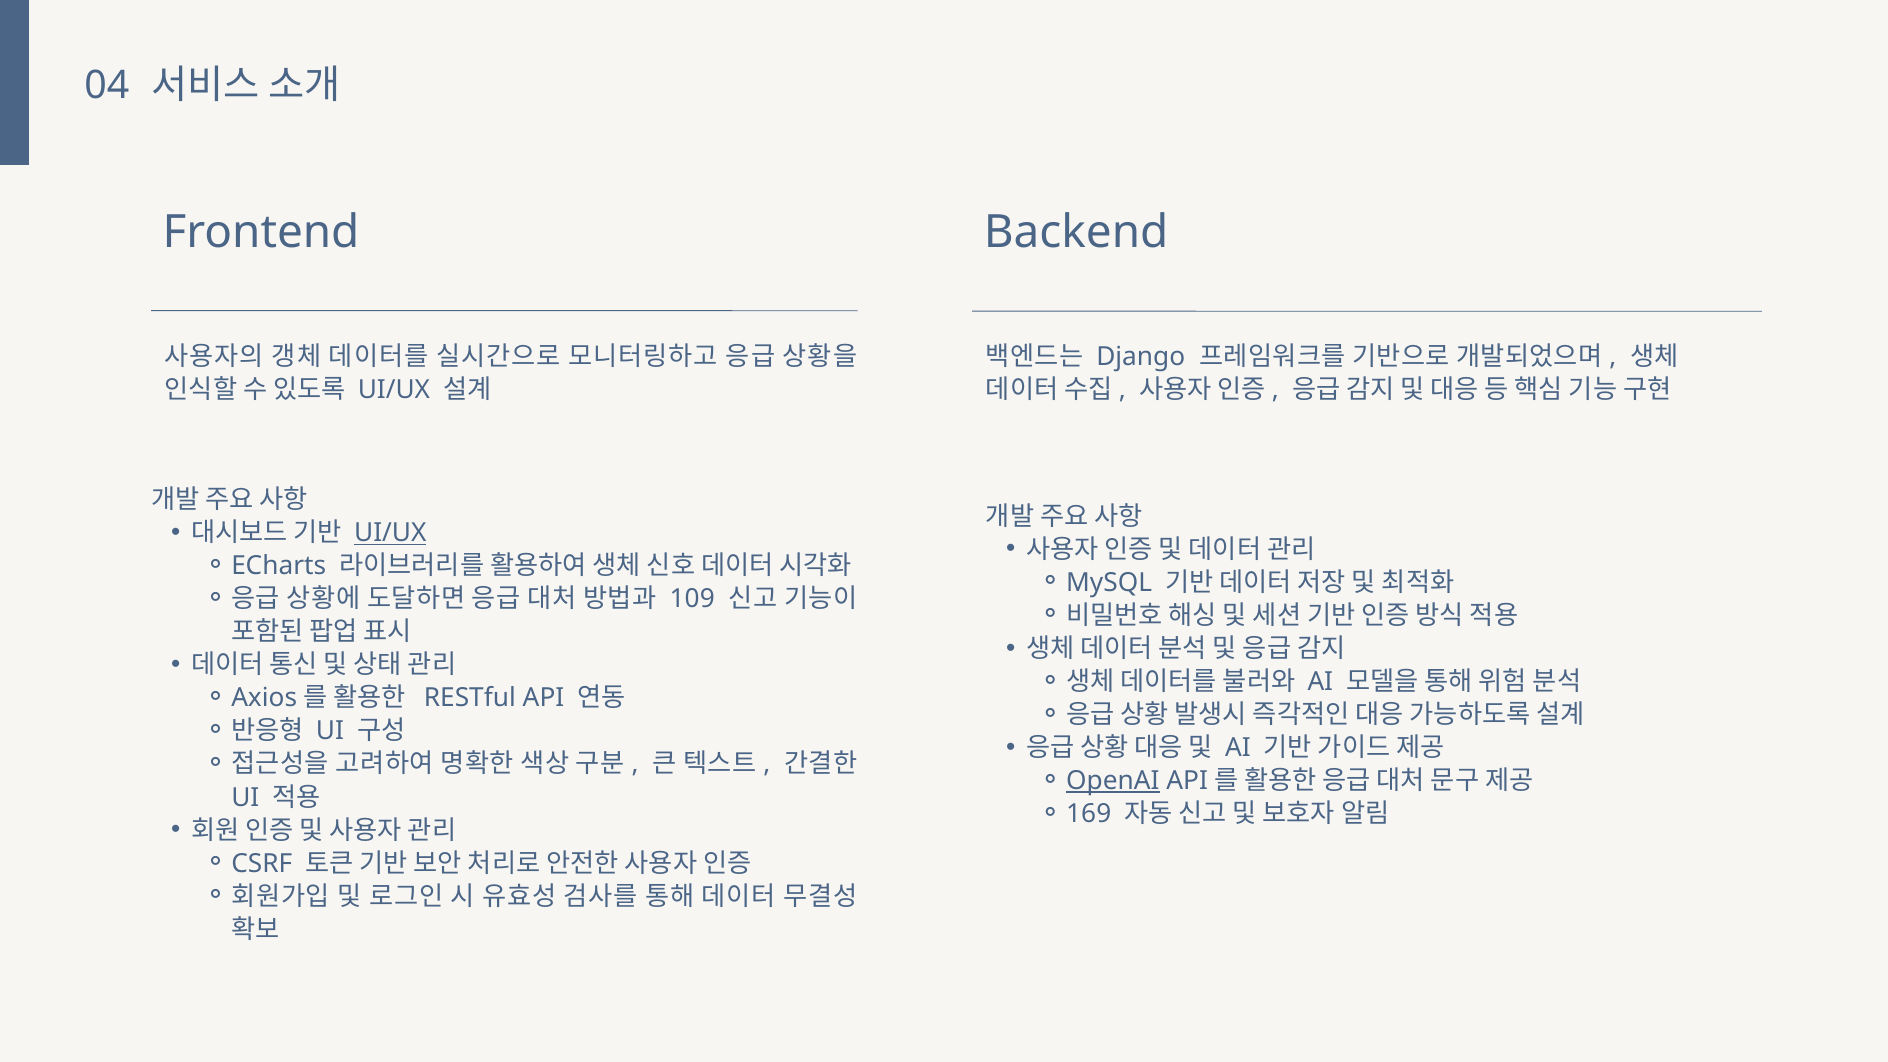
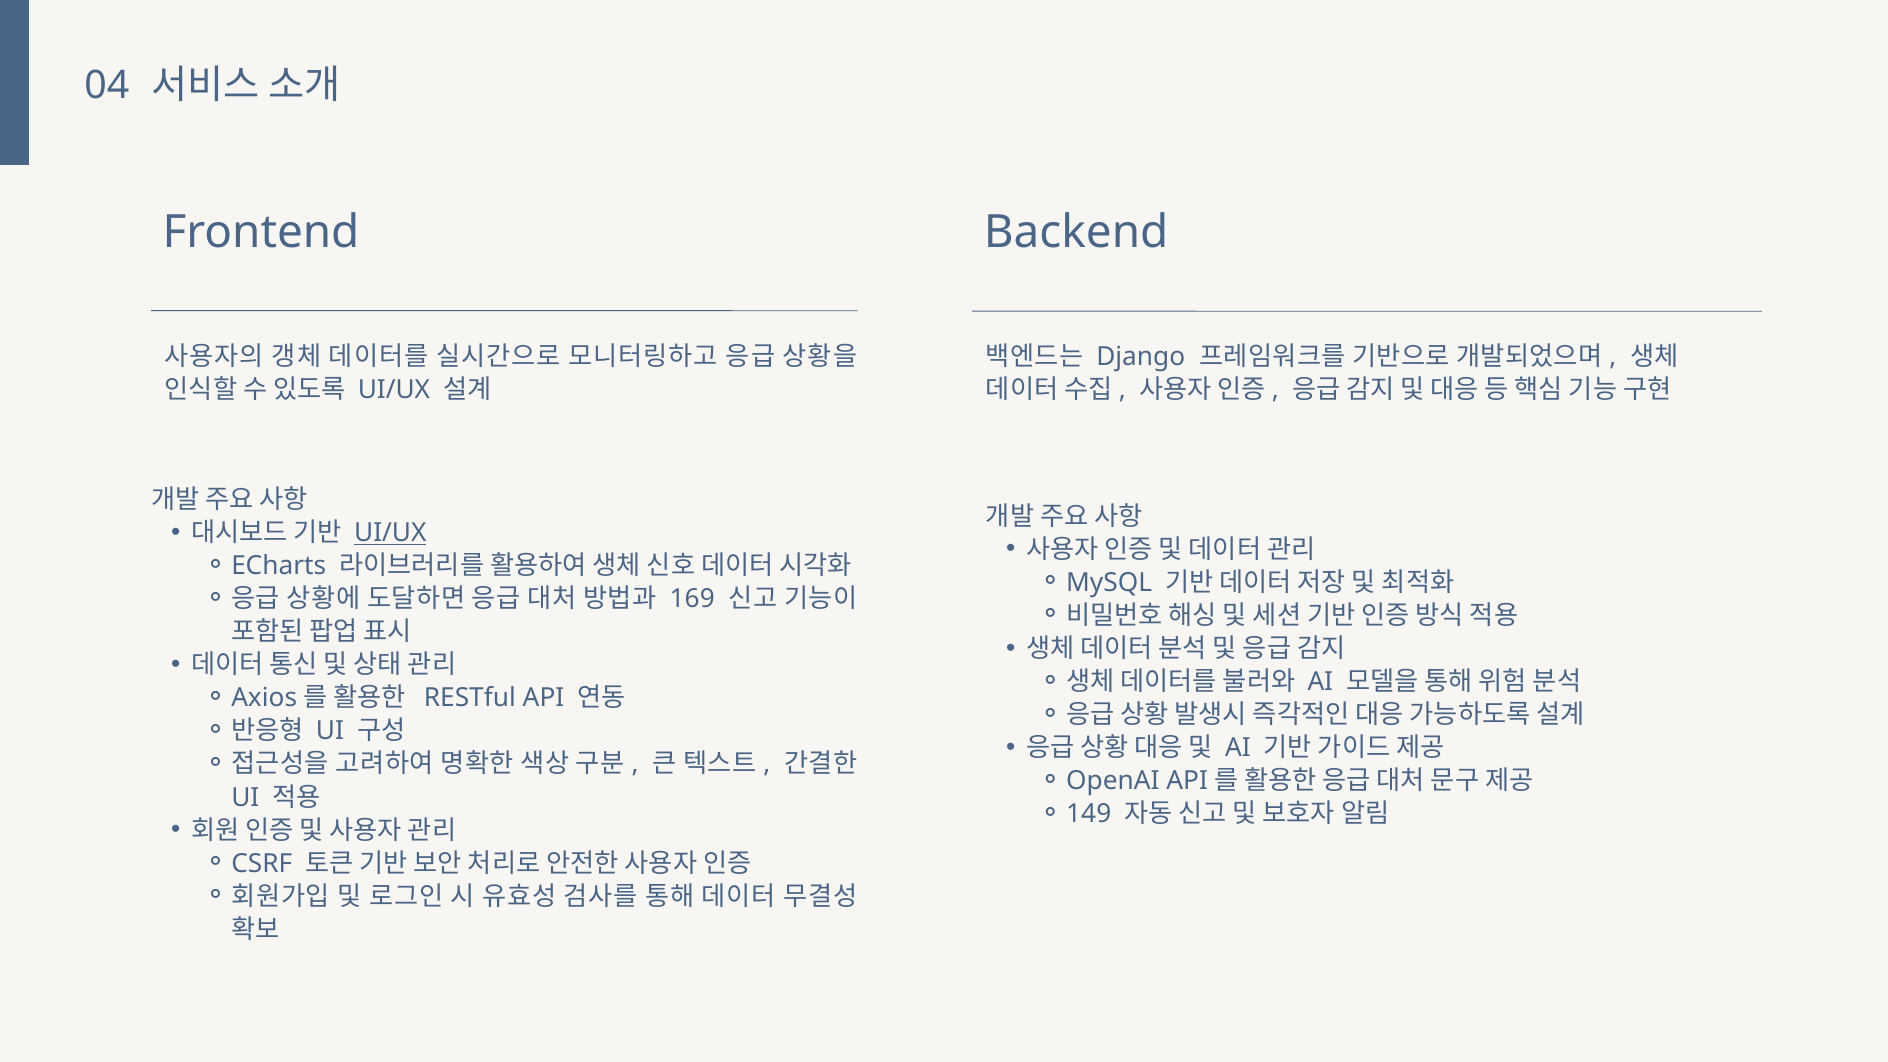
109: 109 -> 169 (692, 599)
OpenAI underline: present -> none (1113, 781)
169: 169 -> 149 (1089, 814)
